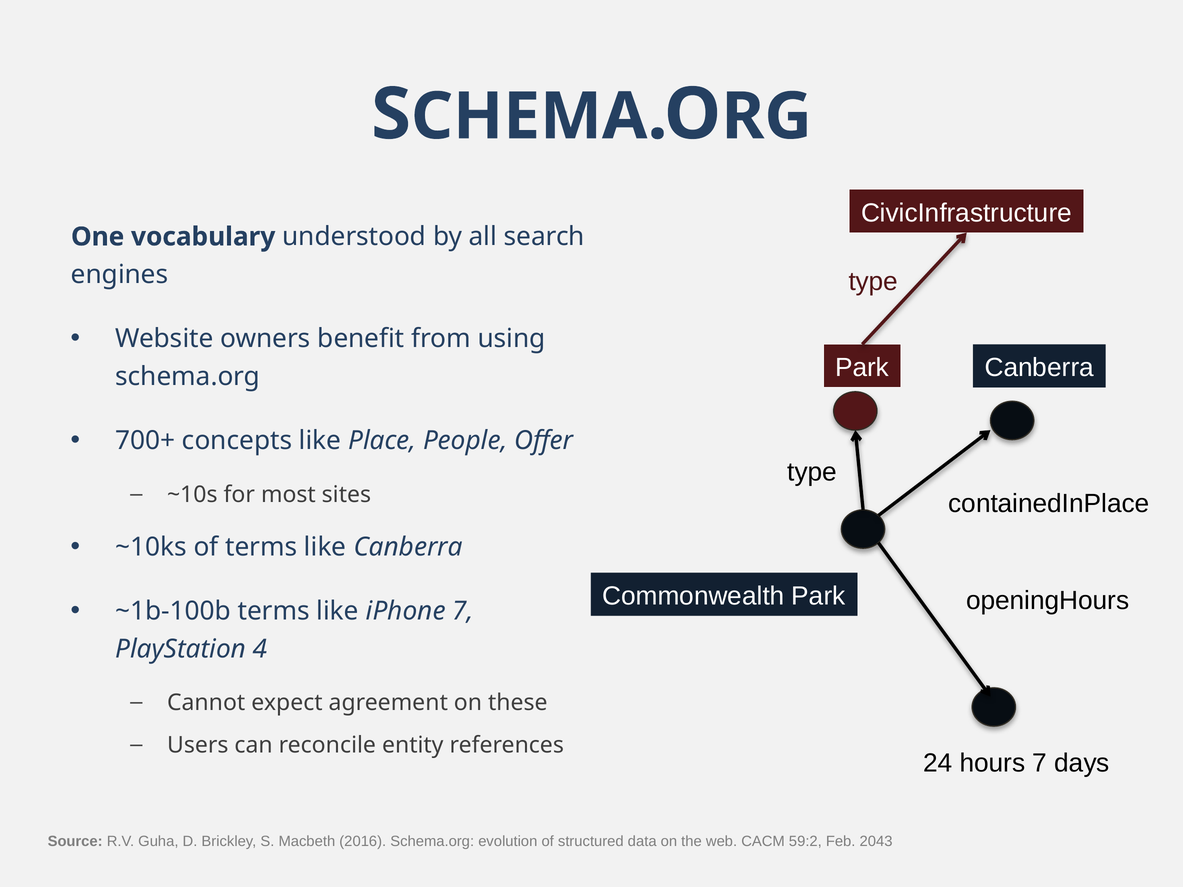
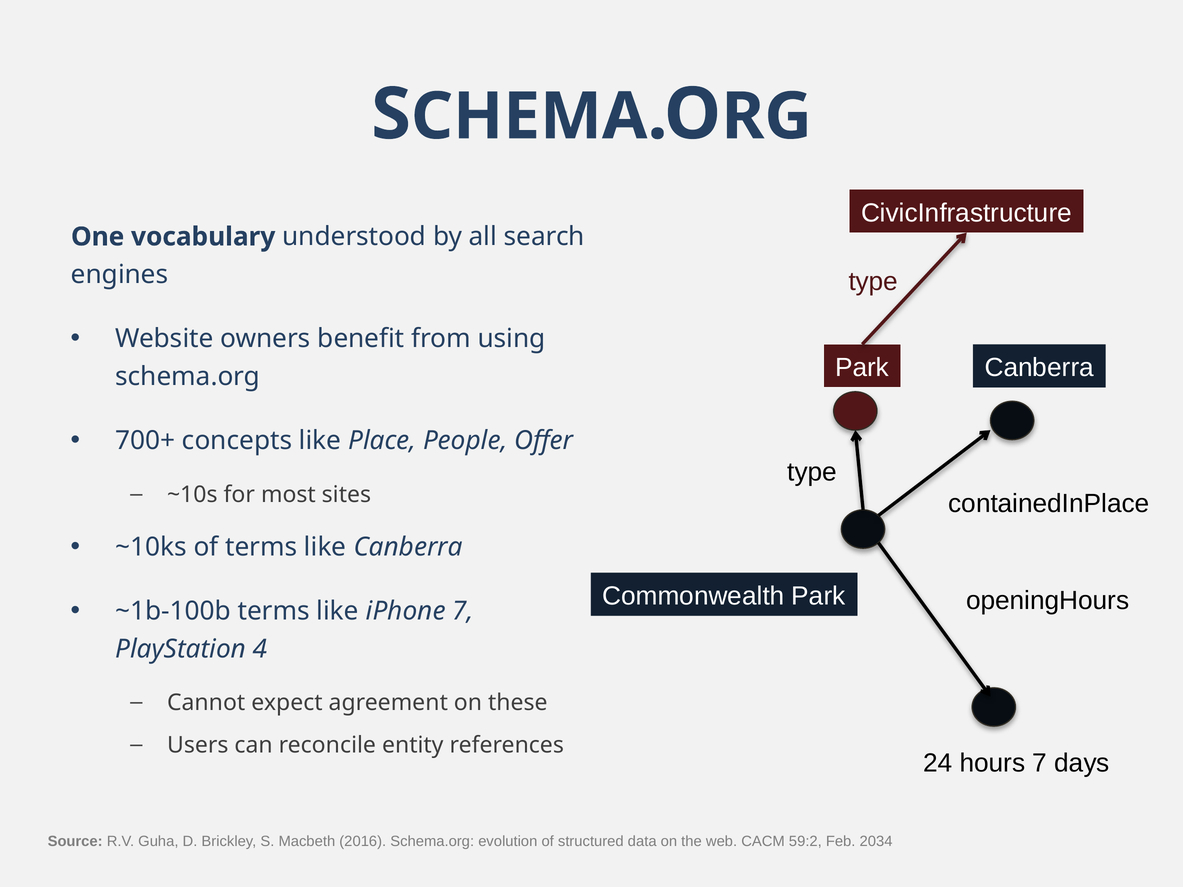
2043: 2043 -> 2034 (876, 842)
